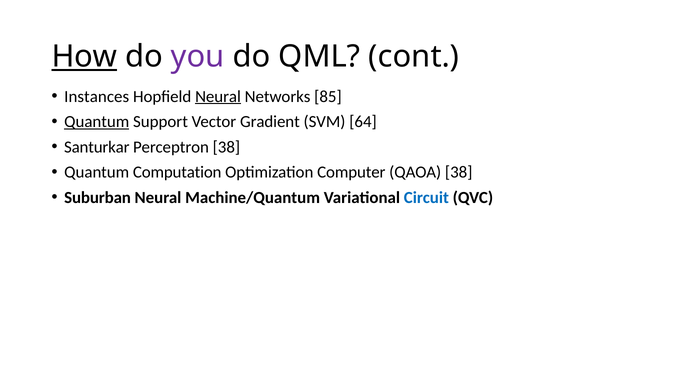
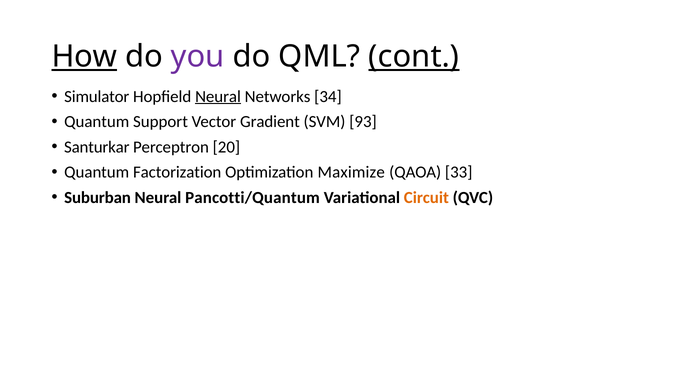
cont underline: none -> present (414, 57)
Instances: Instances -> Simulator (97, 97)
85: 85 -> 34 (328, 97)
Quantum underline: present -> none (97, 122)
64: 64 -> 93 (363, 122)
Perceptron 38: 38 -> 20 (226, 147)
Computation: Computation -> Factorization (177, 172)
Computer: Computer -> Maximize (351, 172)
QAOA 38: 38 -> 33 (459, 172)
Machine/Quantum: Machine/Quantum -> Pancotti/Quantum (253, 198)
Circuit colour: blue -> orange (426, 198)
